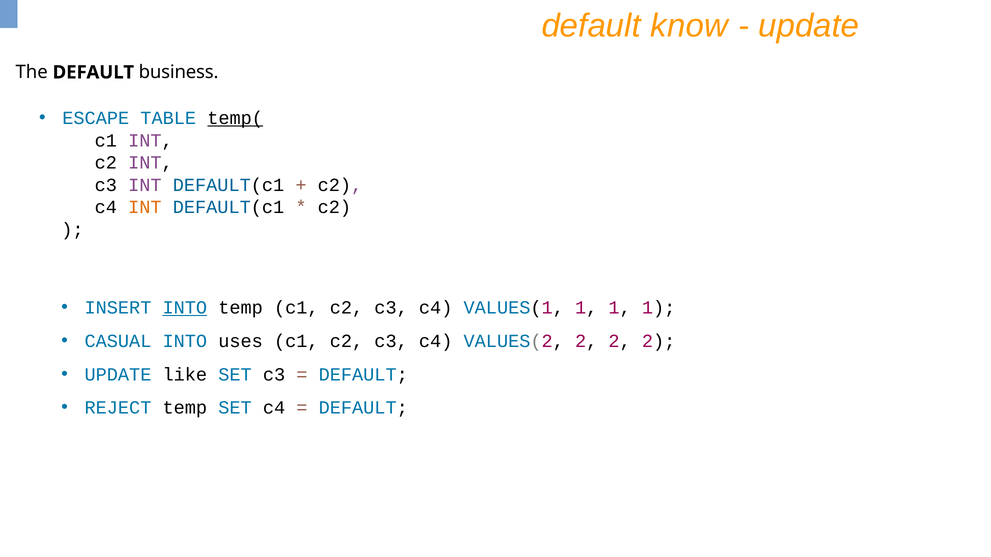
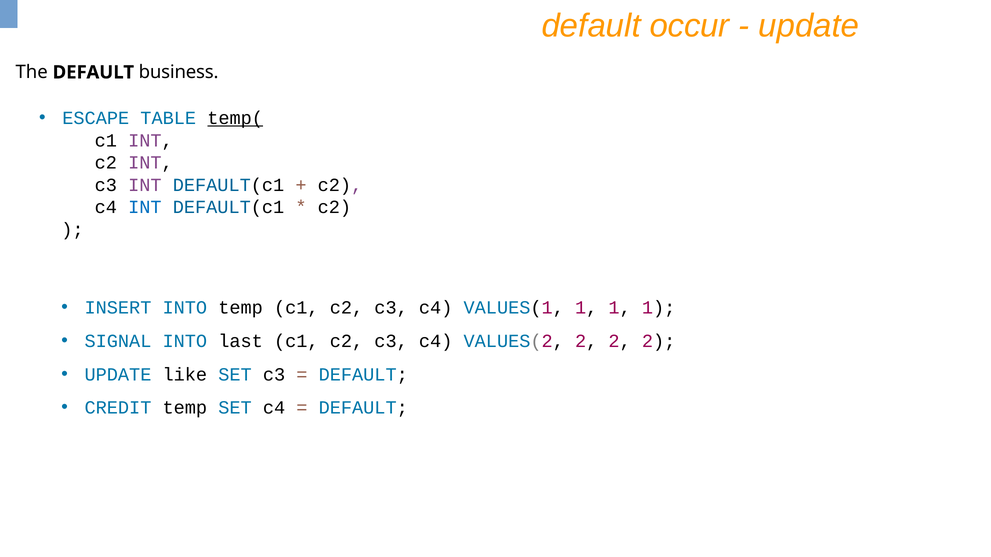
know: know -> occur (690, 26)
INT colour: orange -> blue (145, 207)
INTO underline: present -> none (185, 308)
CASUAL: CASUAL -> SIGNAL (118, 341)
uses: uses -> last (241, 341)
REJECT: REJECT -> CREDIT (118, 408)
